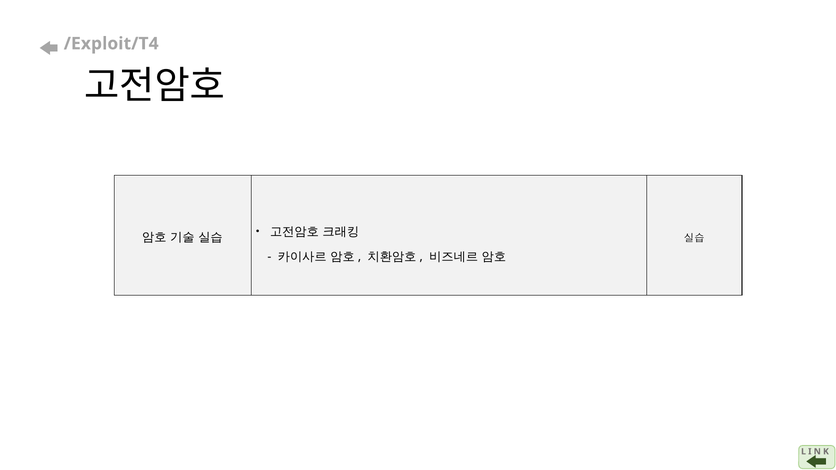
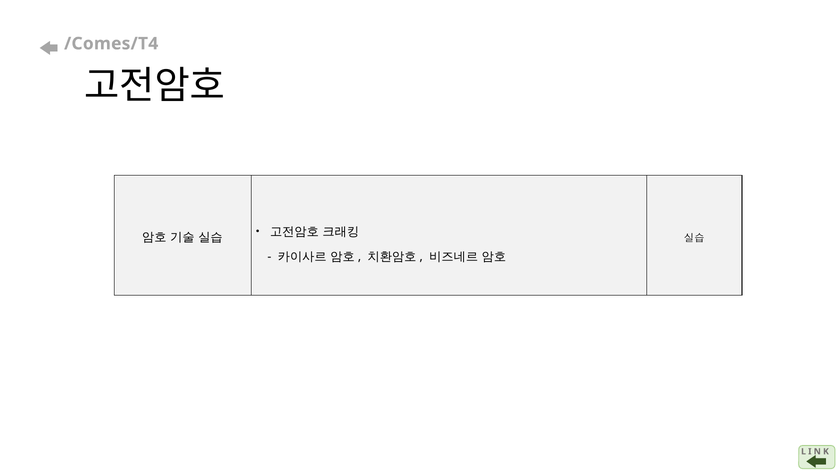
/Exploit/T4: /Exploit/T4 -> /Comes/T4 (111, 44)
